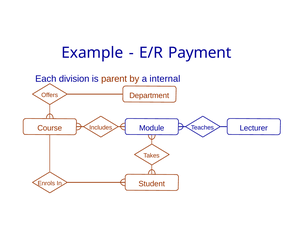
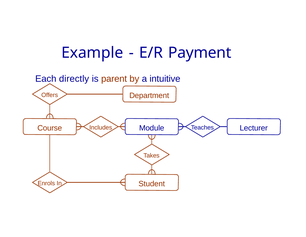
division: division -> directly (74, 79)
internal: internal -> intuitive (165, 79)
